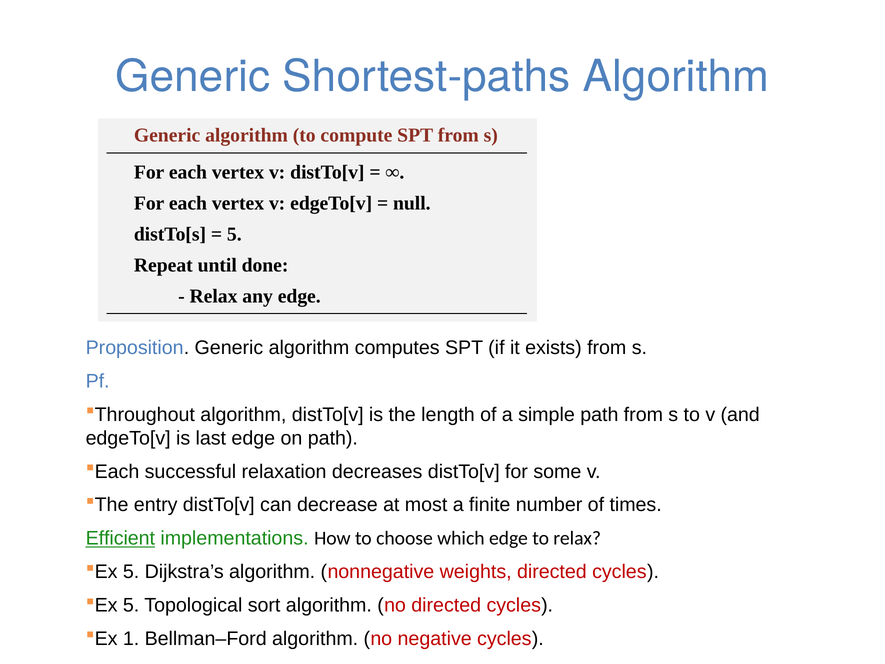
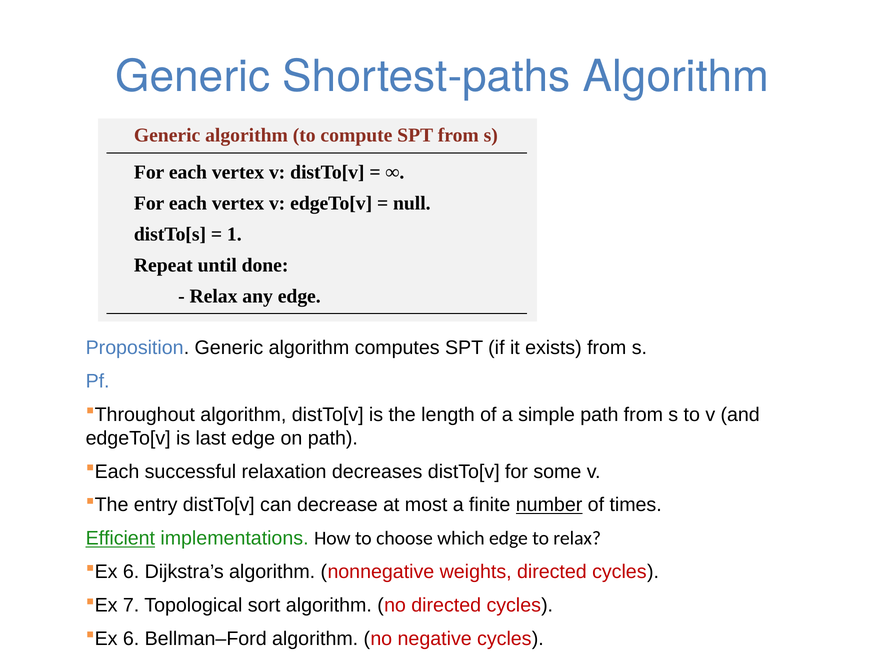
5: 5 -> 1 (234, 234)
number underline: none -> present (549, 505)
5: 5 -> 6 (131, 572)
5: 5 -> 7 (131, 605)
1: 1 -> 6 (131, 638)
